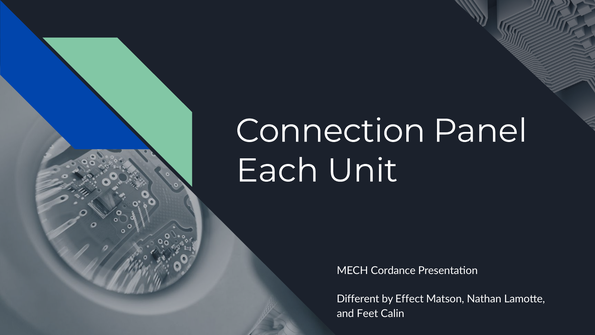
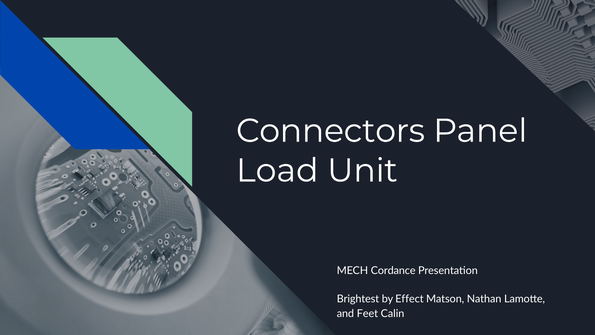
Connection: Connection -> Connectors (331, 131)
Each: Each -> Load (277, 170)
Different: Different -> Brightest (358, 299)
